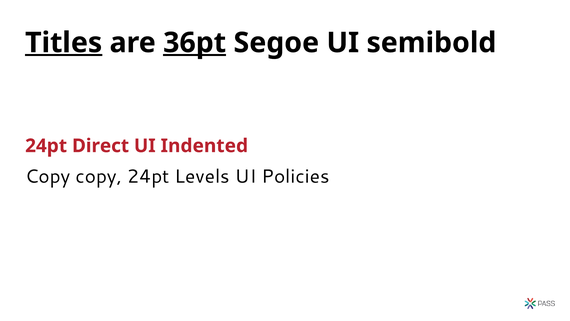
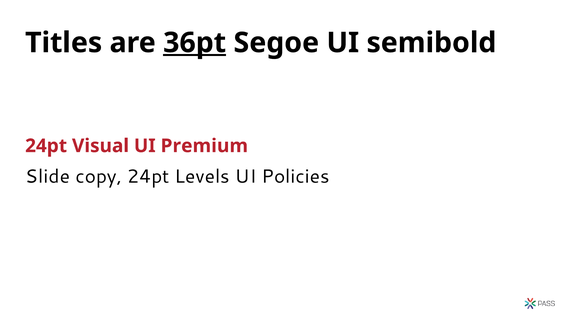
Titles underline: present -> none (64, 43)
Direct: Direct -> Visual (101, 146)
Indented: Indented -> Premium (204, 146)
Copy: Copy -> Slide (48, 176)
